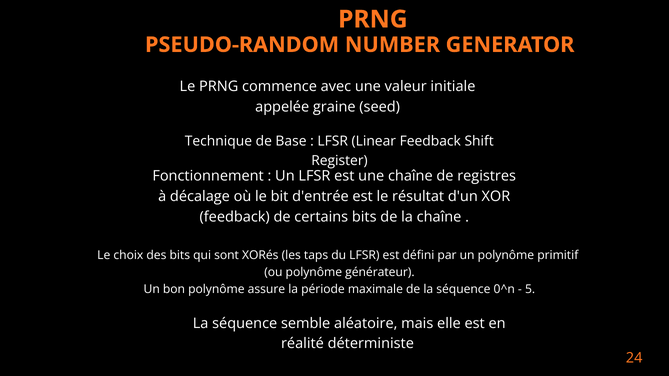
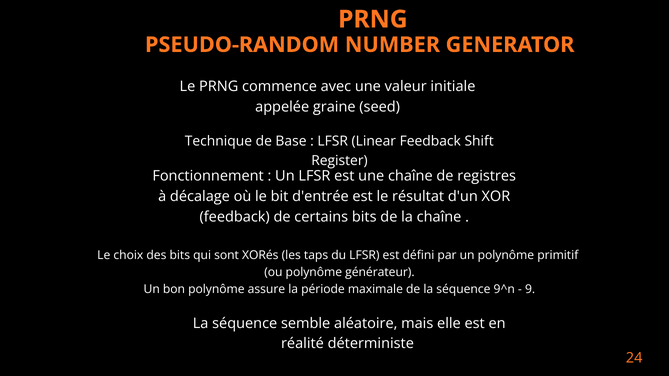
0^n: 0^n -> 9^n (504, 289)
5: 5 -> 9 (530, 289)
